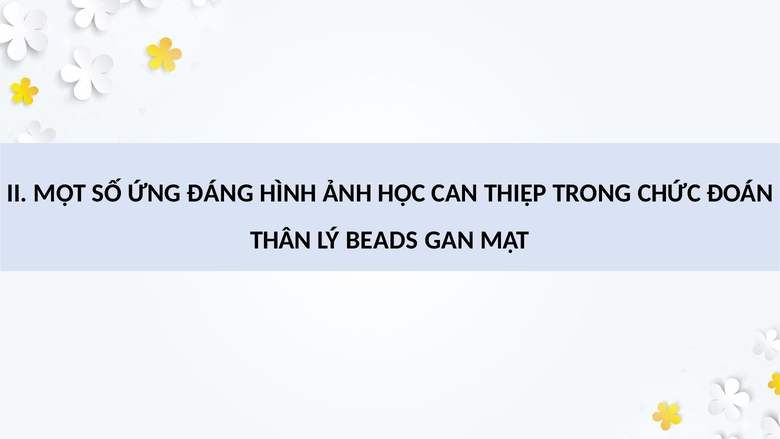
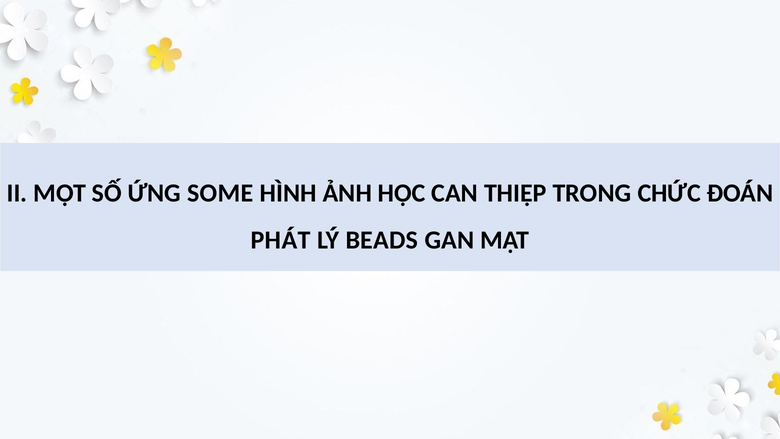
ĐÁNG: ĐÁNG -> SOME (220, 193)
THÂN: THÂN -> PHÁT (281, 240)
